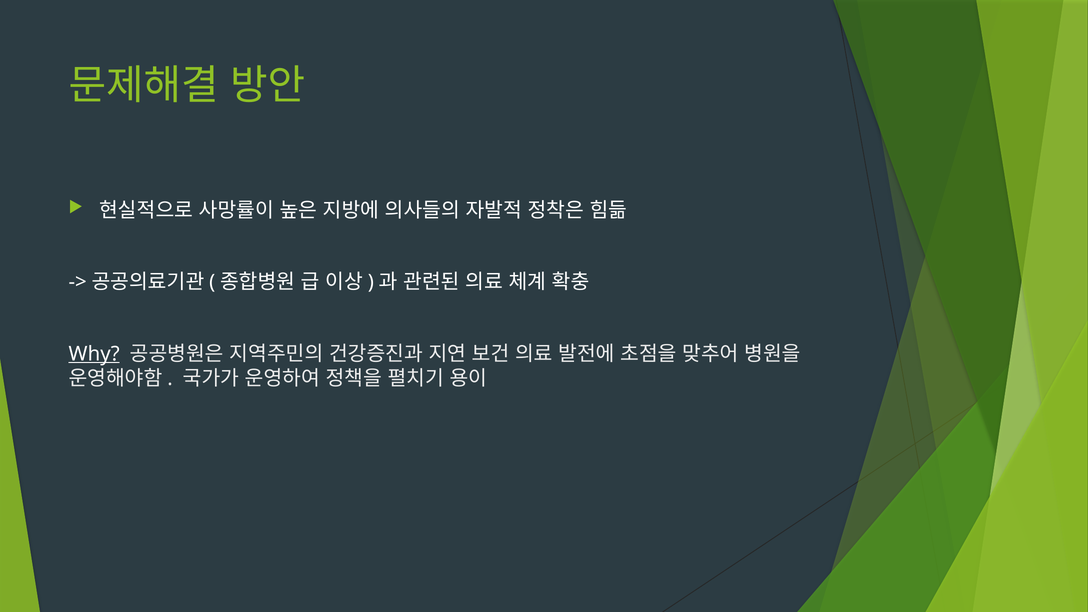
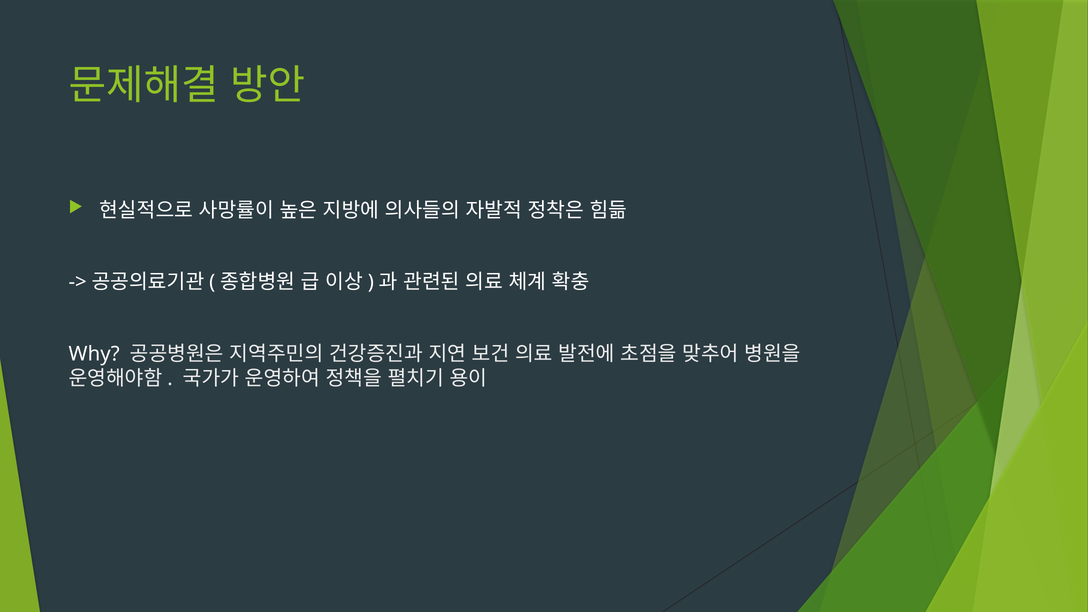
Why underline: present -> none (94, 354)
